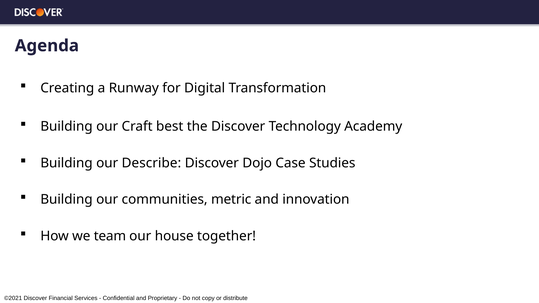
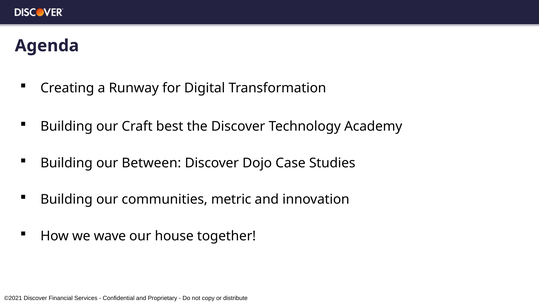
Describe: Describe -> Between (151, 163)
team: team -> wave (110, 236)
